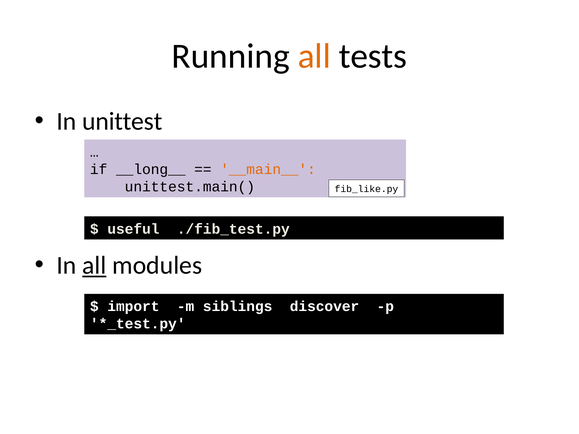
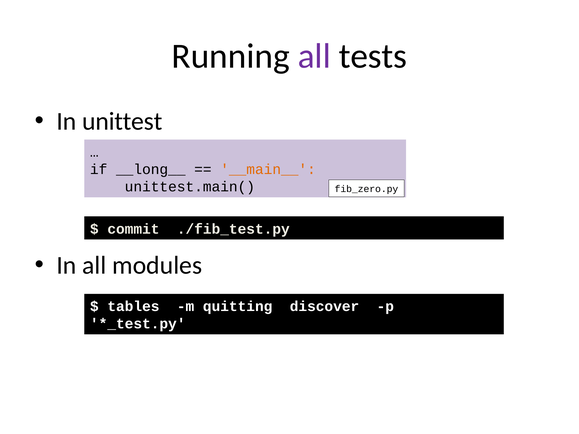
all colour: orange -> purple (314, 56)
fib_like.py: fib_like.py -> fib_zero.py (366, 189)
useful: useful -> commit (133, 229)
all underline: present -> none (94, 266)
import: import -> tables (133, 307)
siblings: siblings -> quitting (238, 307)
